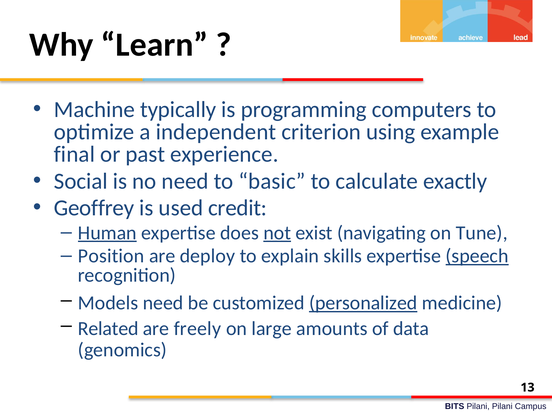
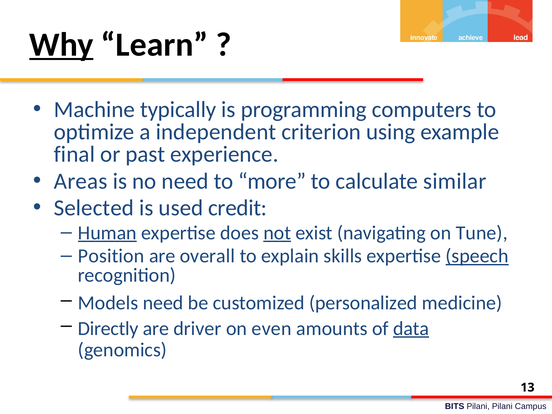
Why underline: none -> present (61, 45)
Social: Social -> Areas (81, 181)
basic: basic -> more (272, 181)
exactly: exactly -> similar (455, 181)
Geoffrey: Geoffrey -> Selected (94, 208)
deploy: deploy -> overall (207, 256)
personalized underline: present -> none (363, 303)
Related: Related -> Directly (108, 328)
freely: freely -> driver (197, 328)
large: large -> even (272, 328)
data underline: none -> present (411, 328)
